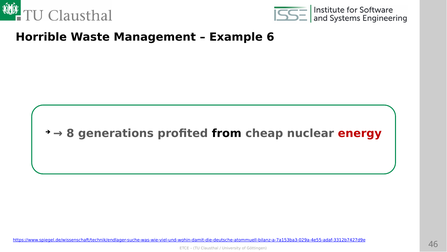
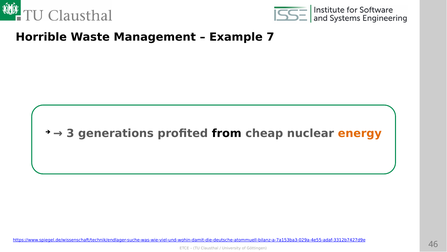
6: 6 -> 7 (270, 37)
8: 8 -> 3 (70, 133)
energy colour: red -> orange (360, 133)
